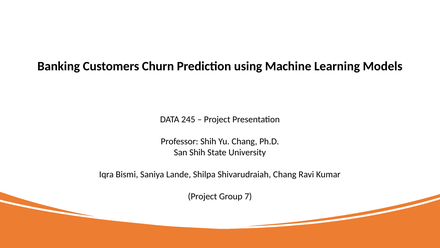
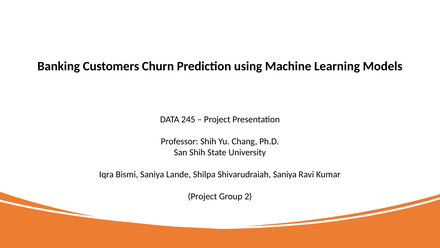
Shivarudraiah Chang: Chang -> Saniya (285, 174)
7: 7 -> 2 (248, 196)
